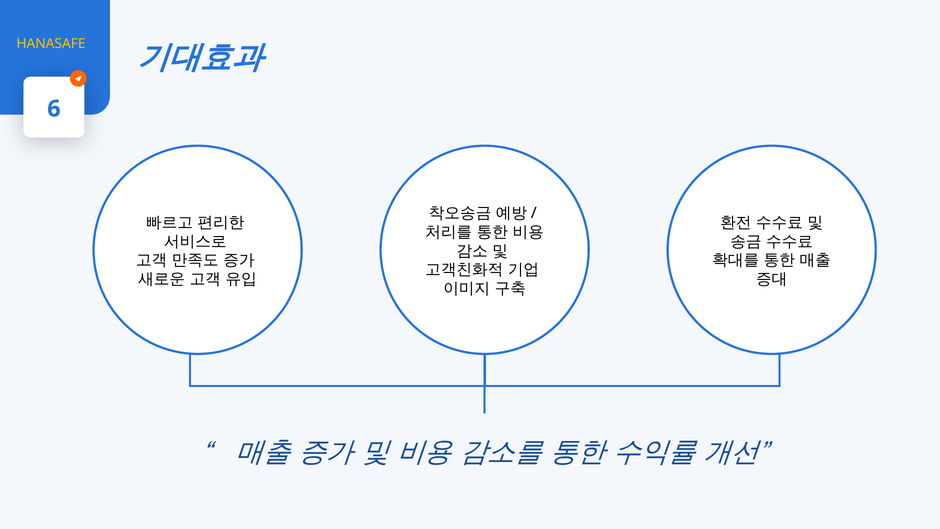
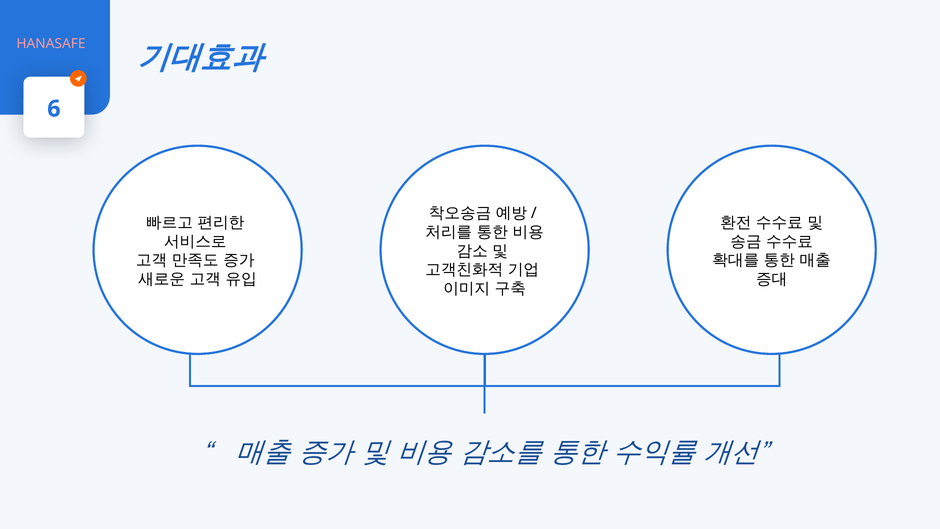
HANASAFE colour: yellow -> pink (51, 44)
